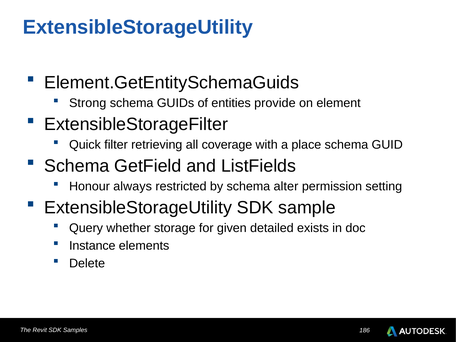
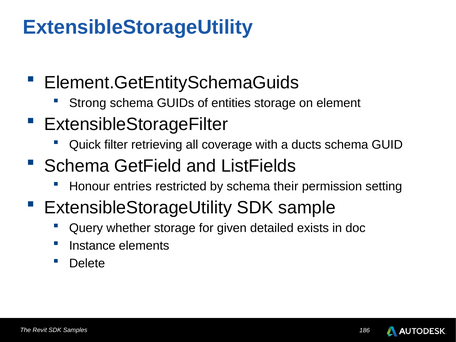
entities provide: provide -> storage (275, 103)
place: place -> ducts (306, 145)
always: always -> entries (133, 186)
alter: alter -> their (286, 186)
